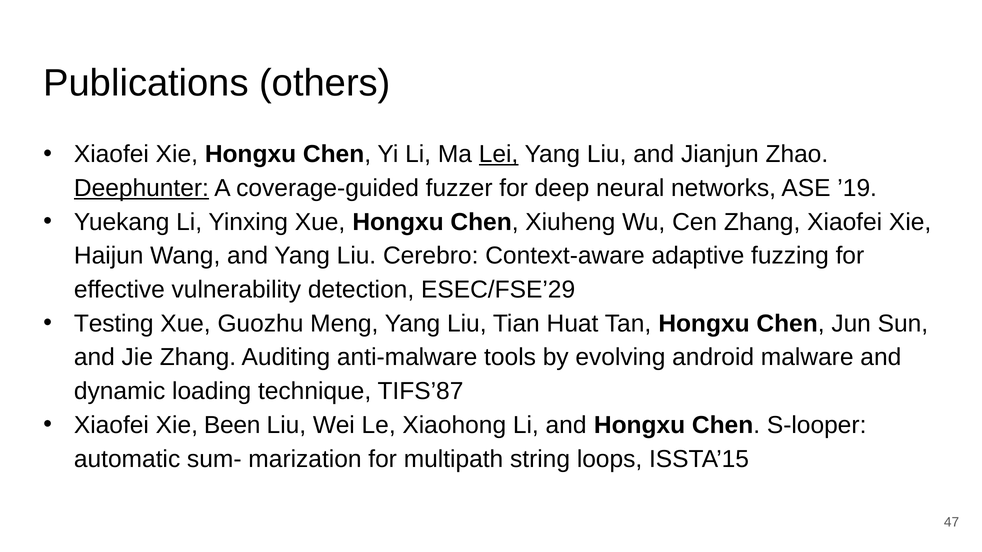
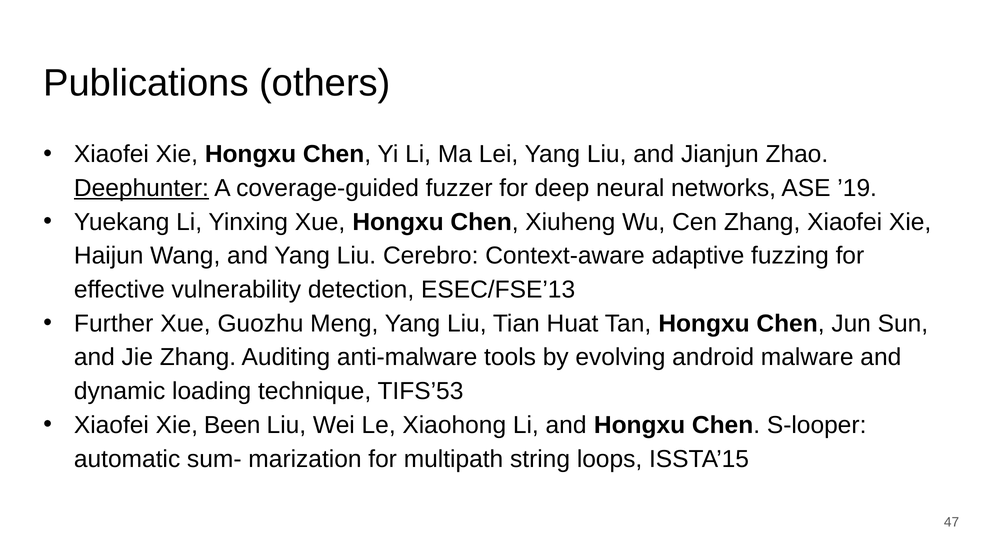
Lei underline: present -> none (499, 154)
ESEC/FSE’29: ESEC/FSE’29 -> ESEC/FSE’13 (498, 290)
Testing: Testing -> Further (114, 324)
TIFS’87: TIFS’87 -> TIFS’53 (420, 392)
